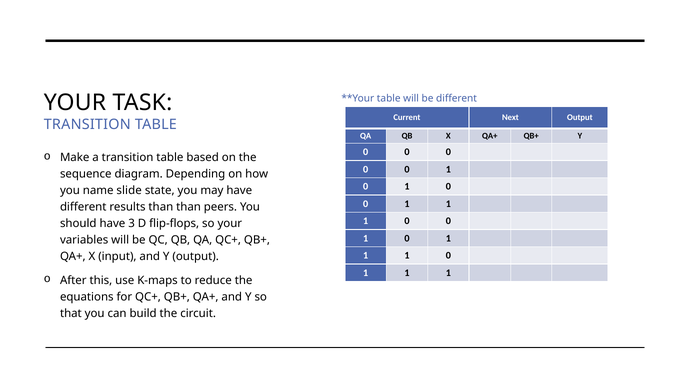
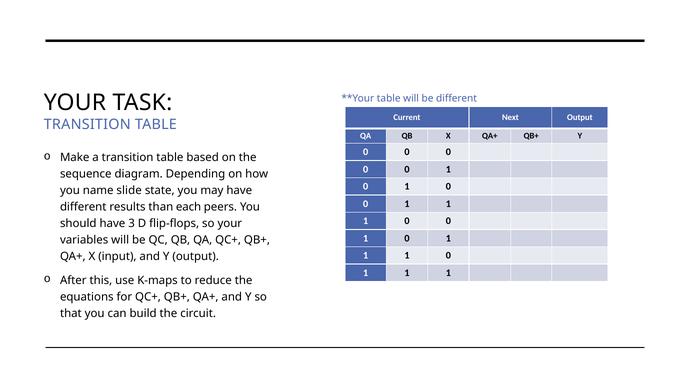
than than: than -> each (189, 207)
